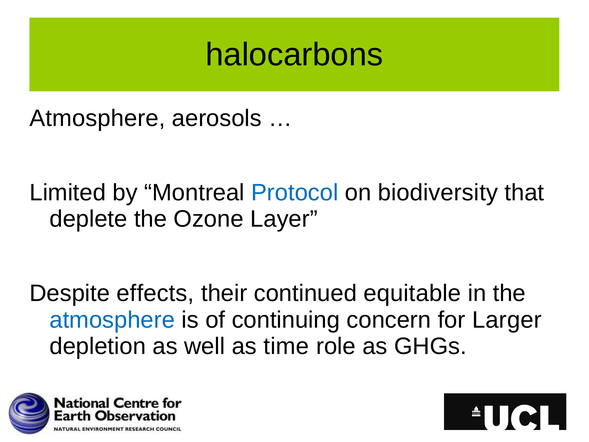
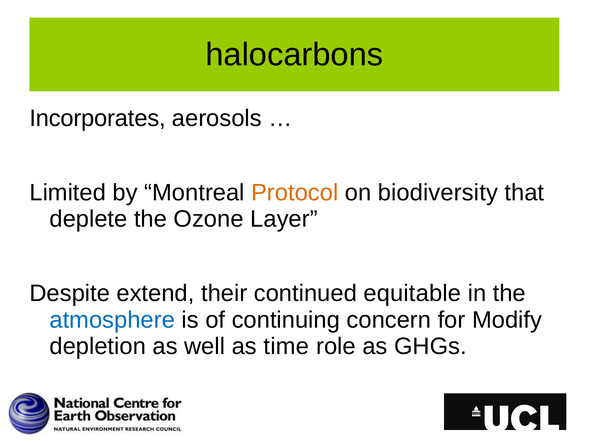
Atmosphere: Atmosphere -> Incorporates (98, 118)
Protocol colour: blue -> orange (295, 192)
effects: effects -> extend (155, 293)
Larger: Larger -> Modify (507, 320)
